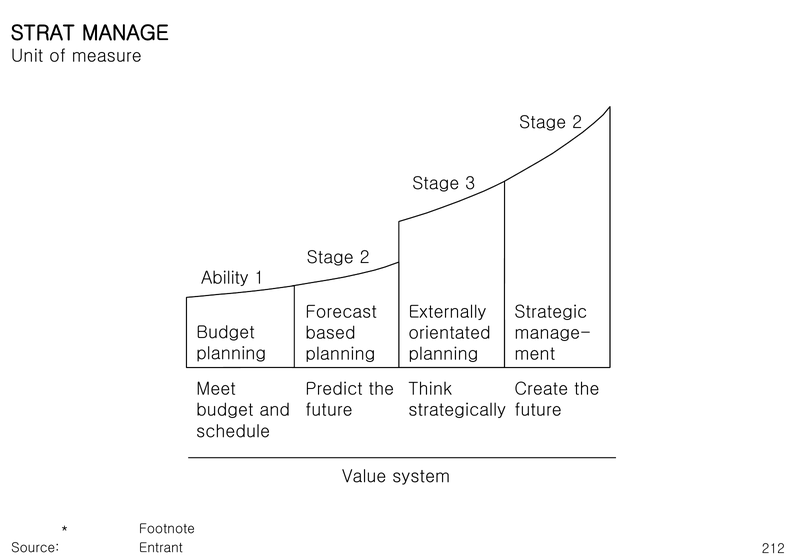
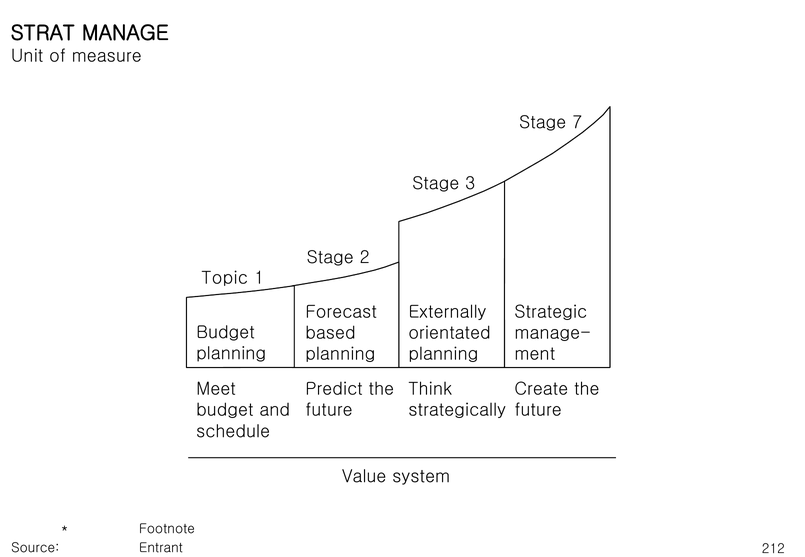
2: 2 -> 7 (577, 122)
Ability: Ability -> Topic (225, 278)
